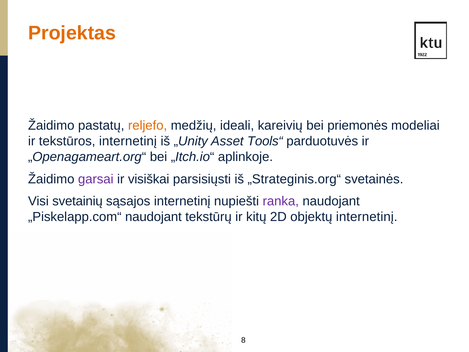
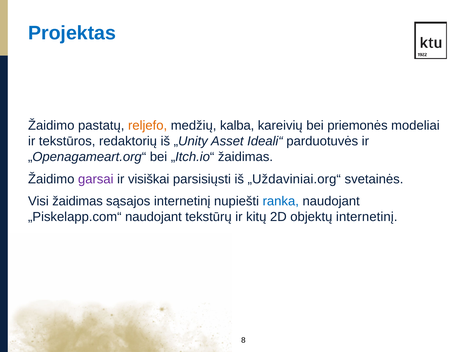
Projektas colour: orange -> blue (72, 33)
ideali: ideali -> kalba (237, 126)
tekstūros internetinį: internetinį -> redaktorių (128, 141)
Tools“: Tools“ -> Ideali“ (265, 141)
„Itch.io“ aplinkoje: aplinkoje -> žaidimas (245, 157)
„Strateginis.org“: „Strateginis.org“ -> „Uždaviniai.org“ (294, 179)
Visi svetainių: svetainių -> žaidimas (78, 201)
ranka colour: purple -> blue (281, 201)
